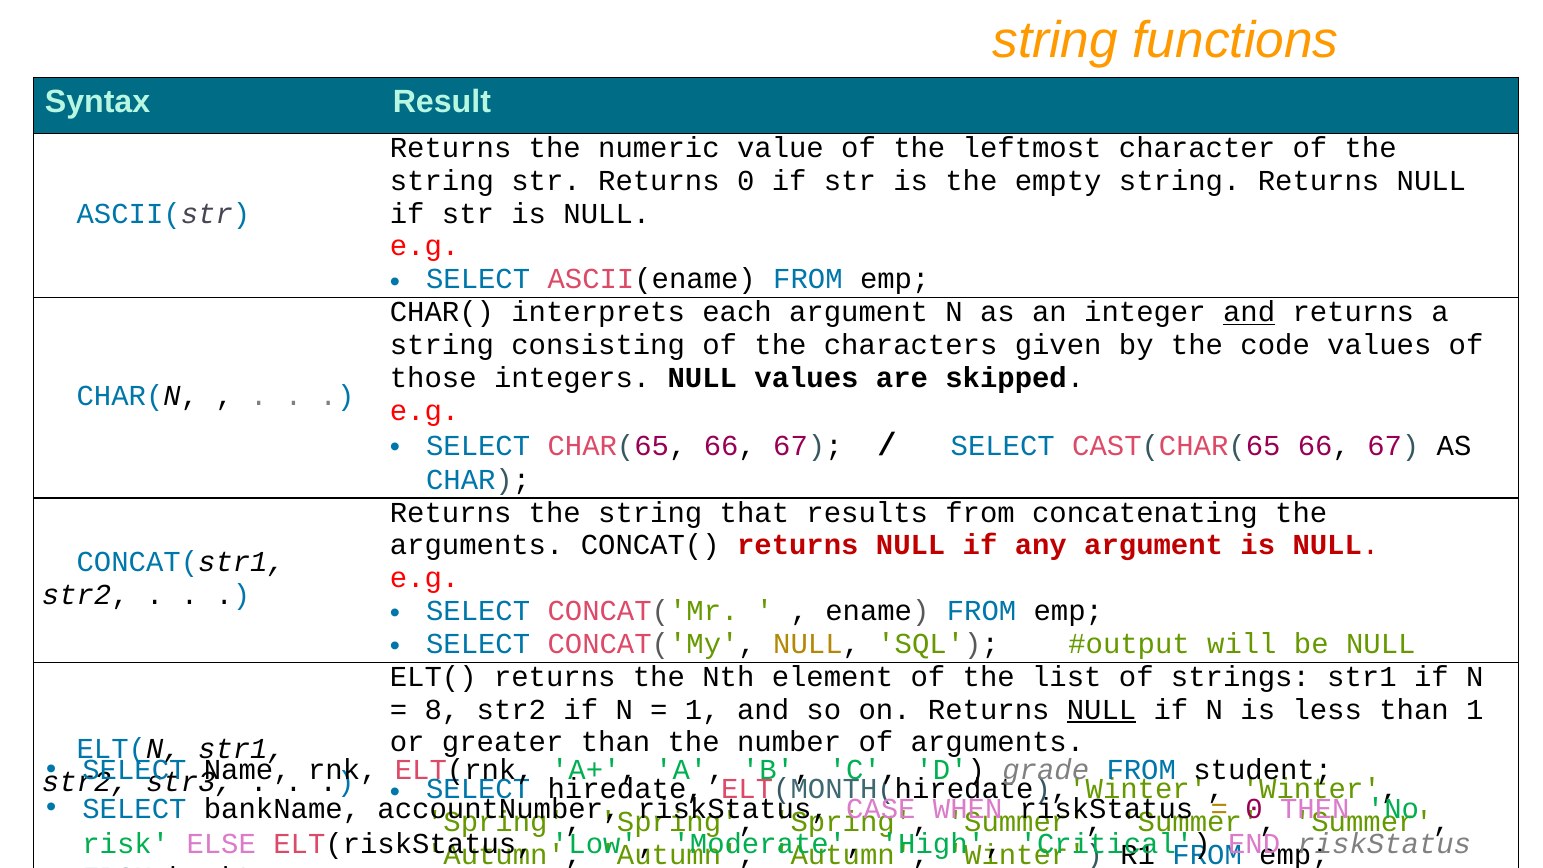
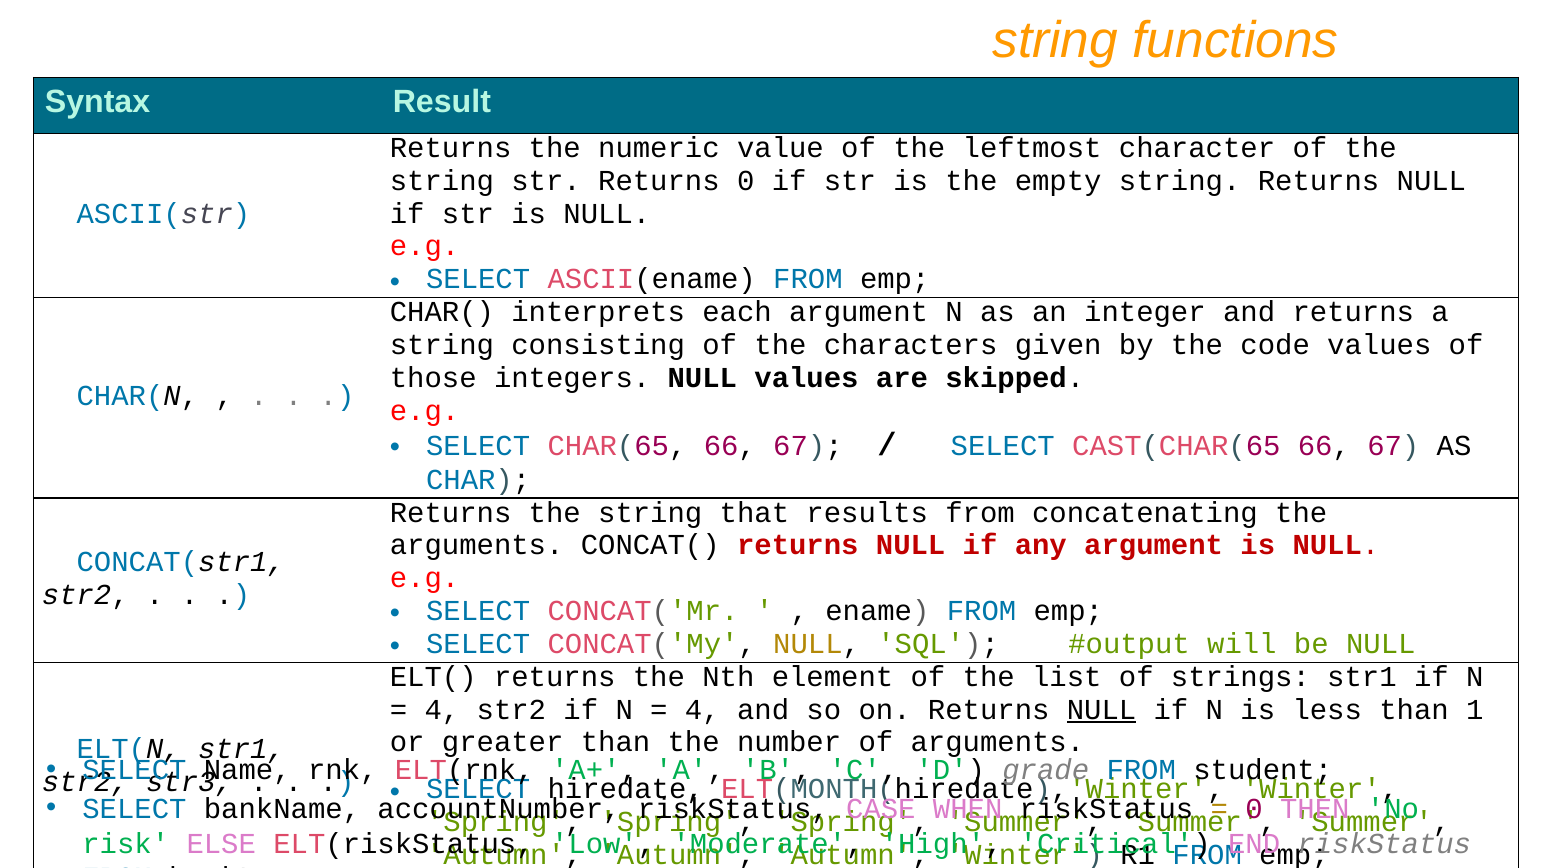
and underline: present -> none (1249, 312)
8: 8 -> 4 (442, 709)
1: 1 -> 4 (702, 709)
